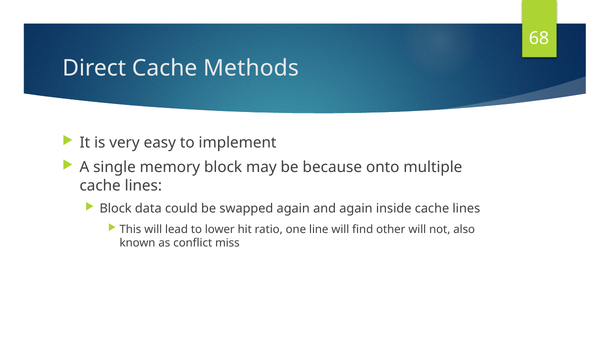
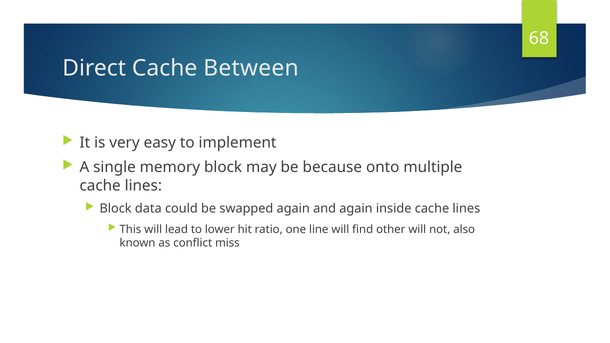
Methods: Methods -> Between (251, 68)
